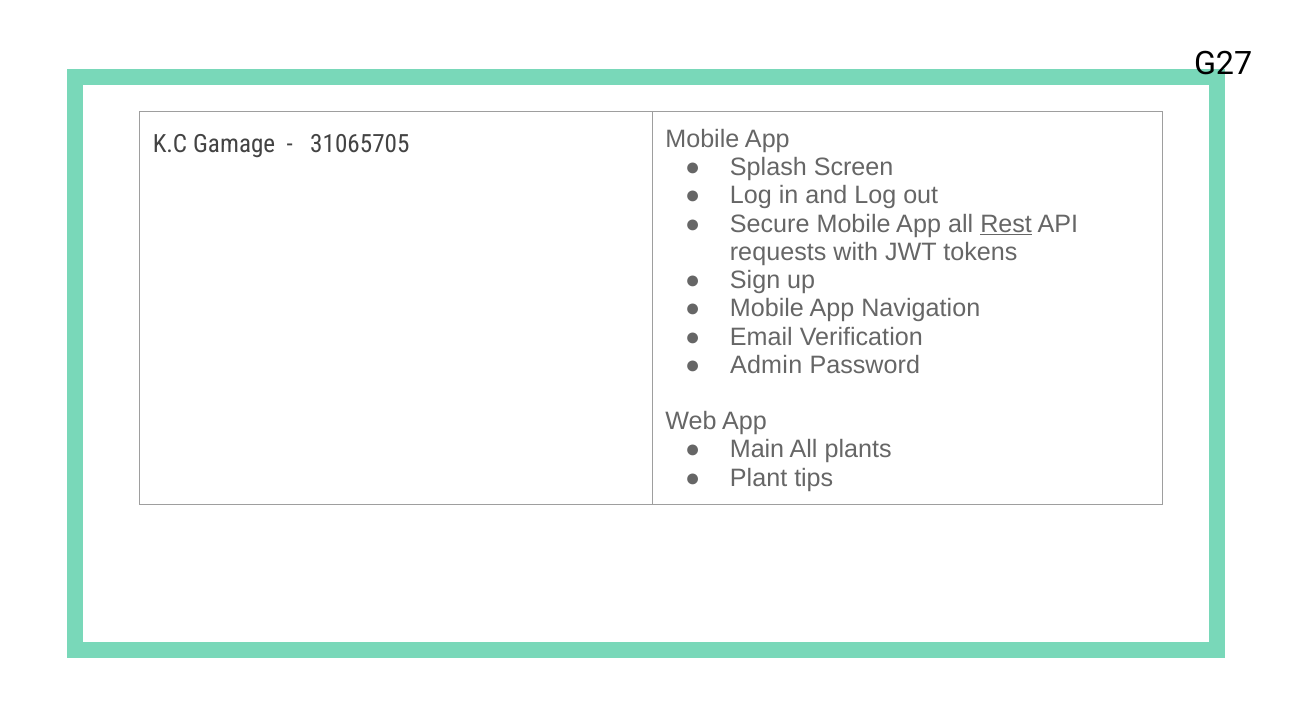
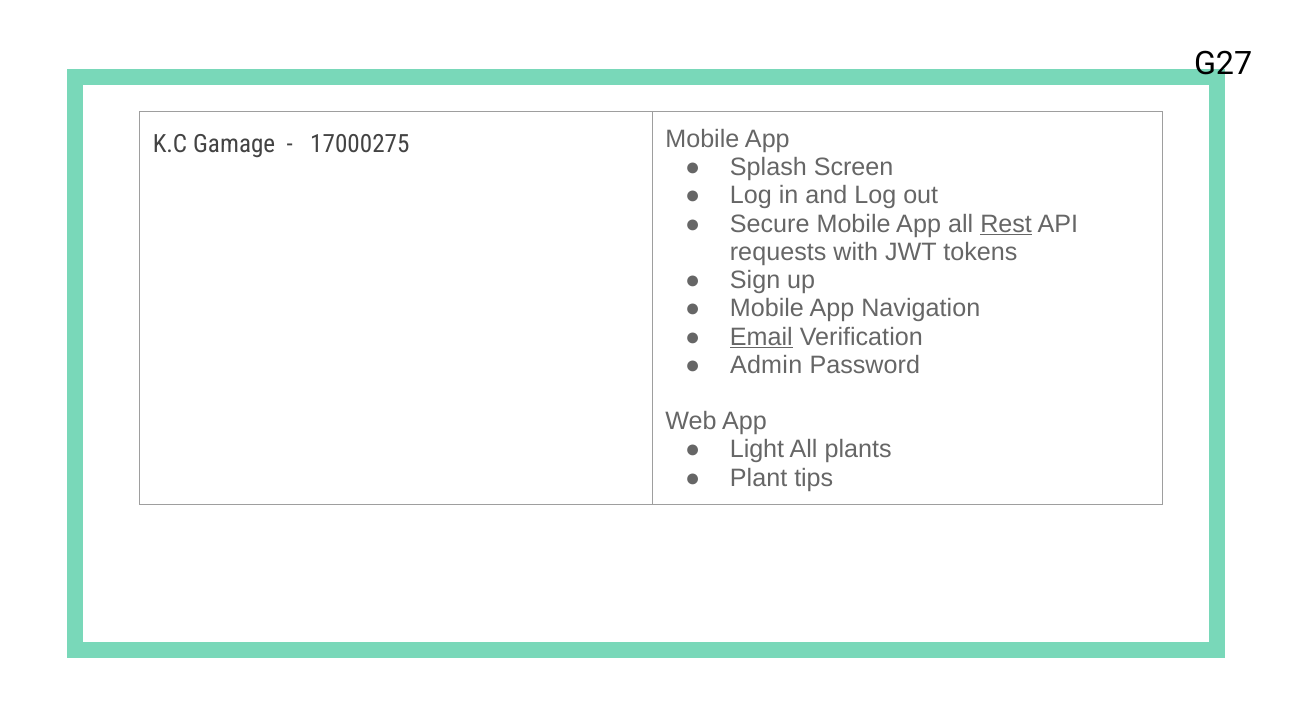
31065705: 31065705 -> 17000275 (360, 144)
Email underline: none -> present (761, 337)
Main: Main -> Light (757, 450)
